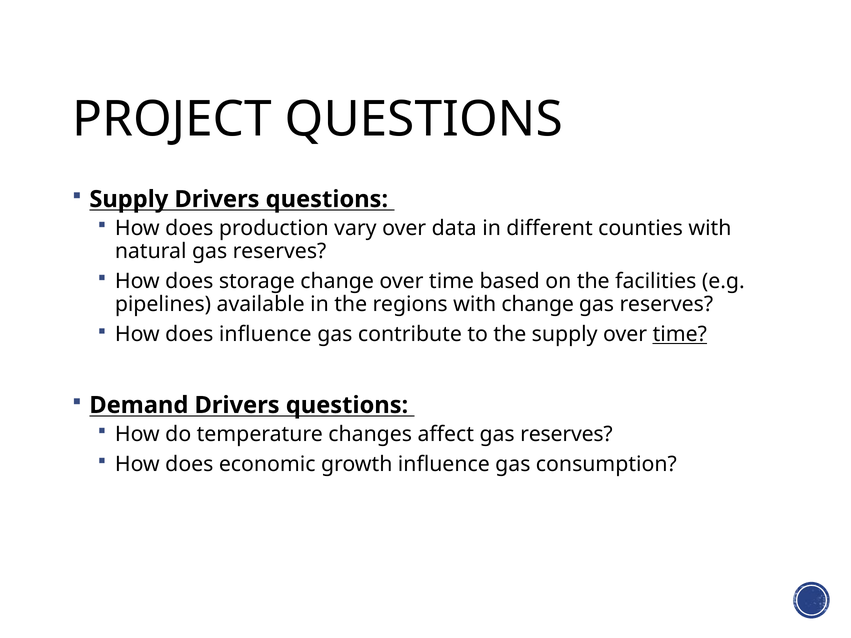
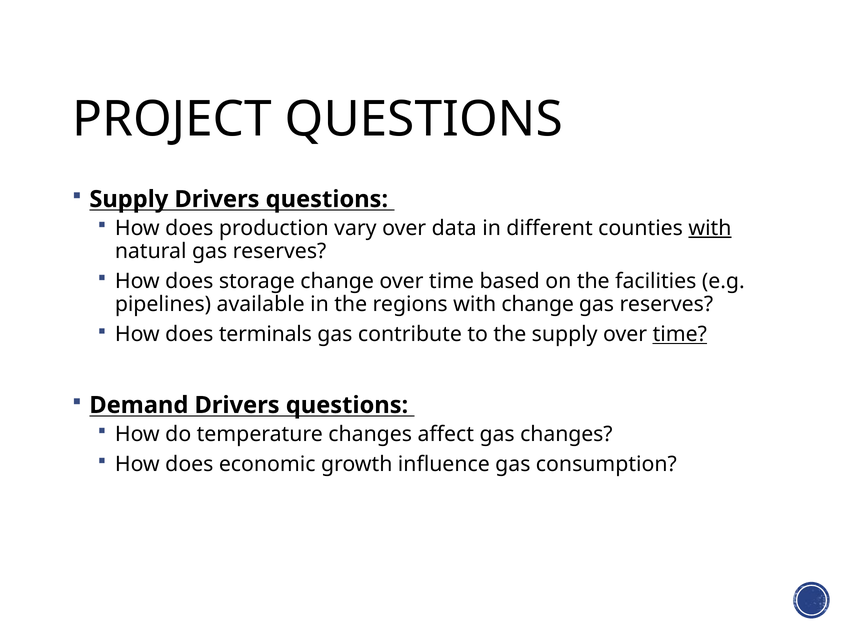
with underline: none -> present (710, 228)
does influence: influence -> terminals (265, 334)
affect gas reserves: reserves -> changes (566, 434)
